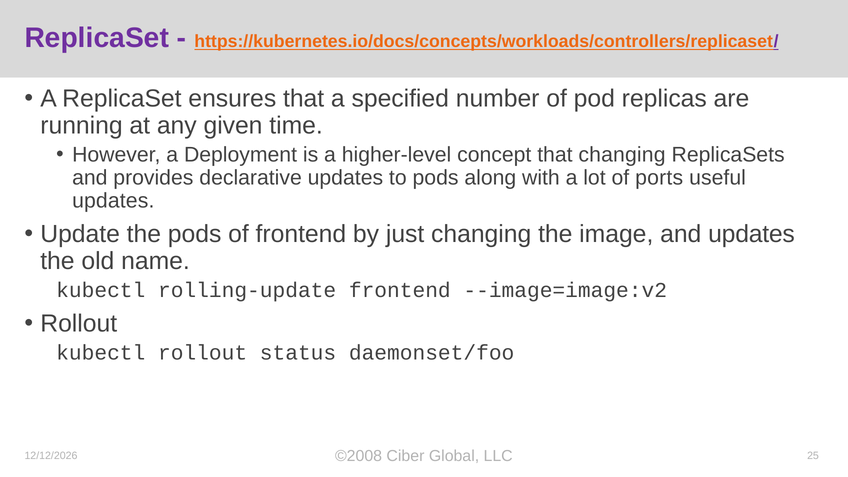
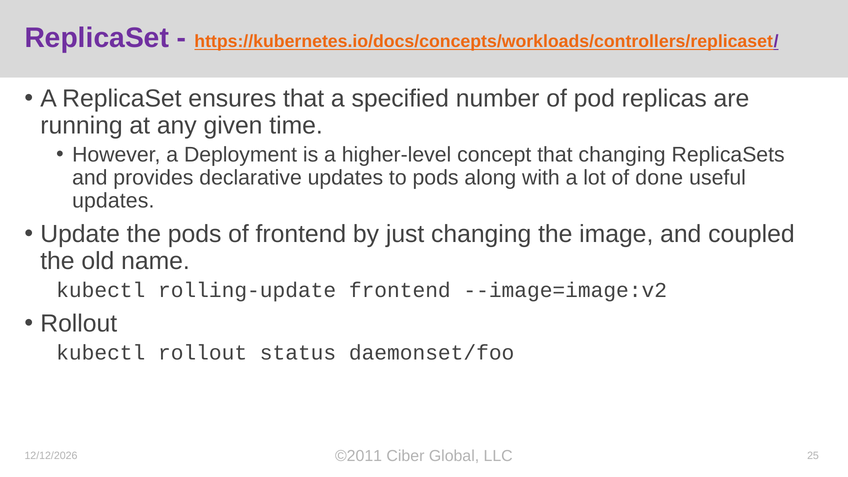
ports: ports -> done (659, 178)
and updates: updates -> coupled (751, 234)
©2008: ©2008 -> ©2011 (359, 456)
